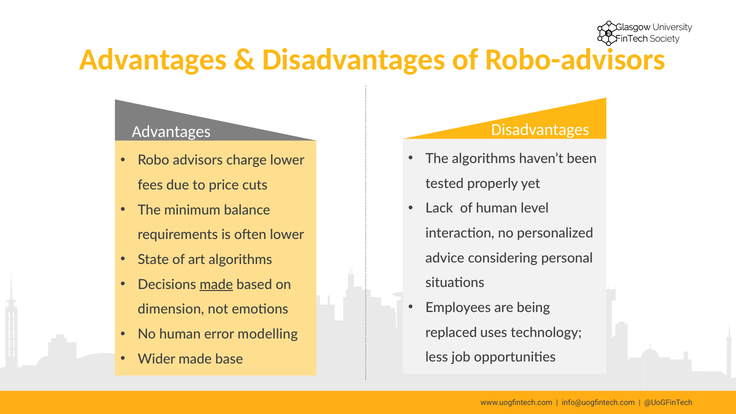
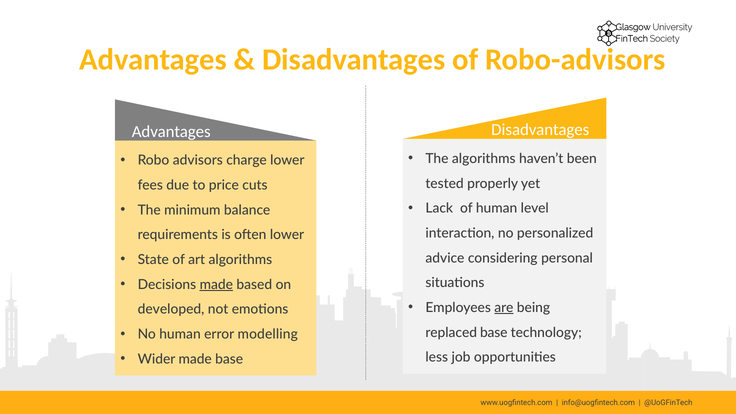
are underline: none -> present (504, 308)
dimension: dimension -> developed (171, 309)
replaced uses: uses -> base (494, 333)
